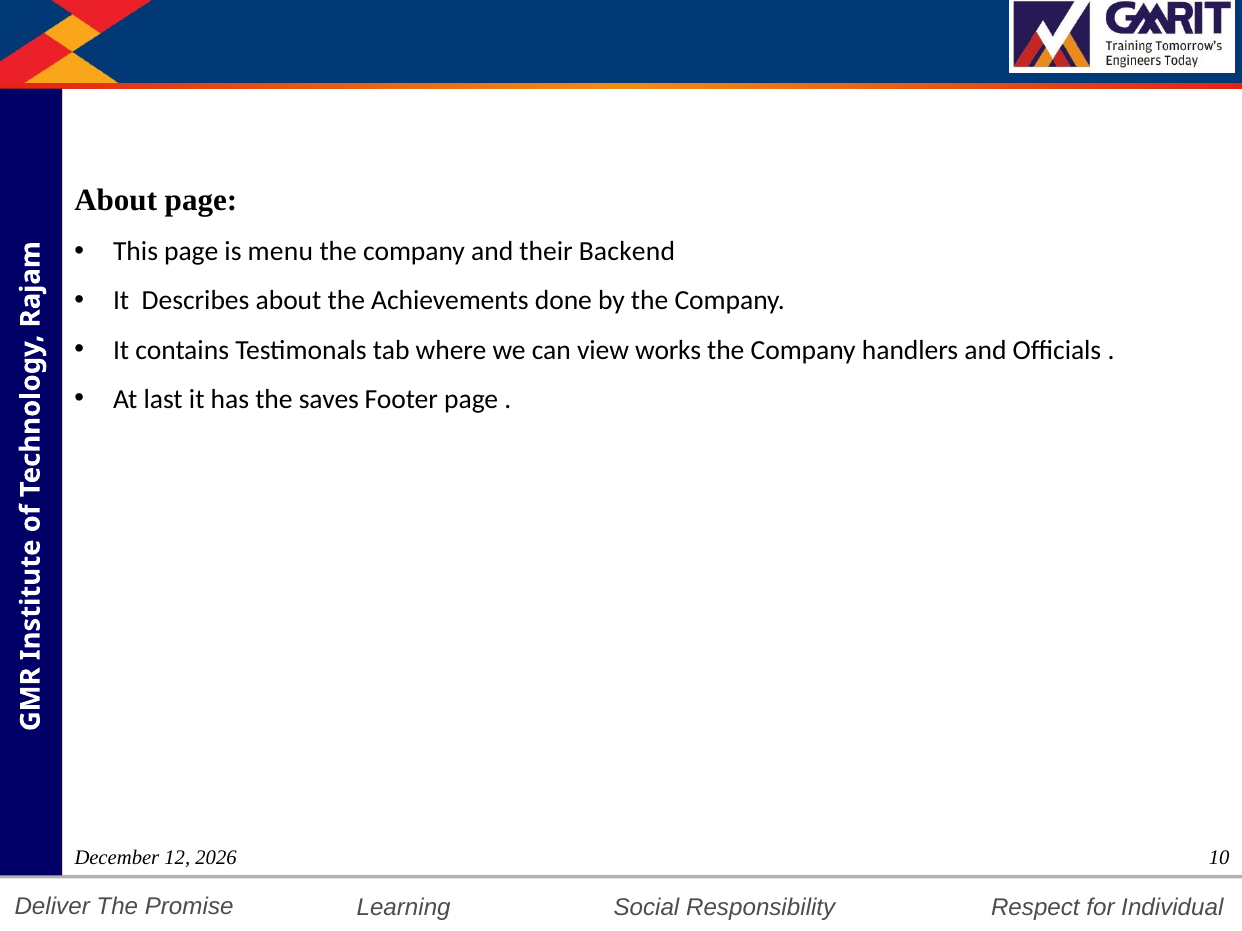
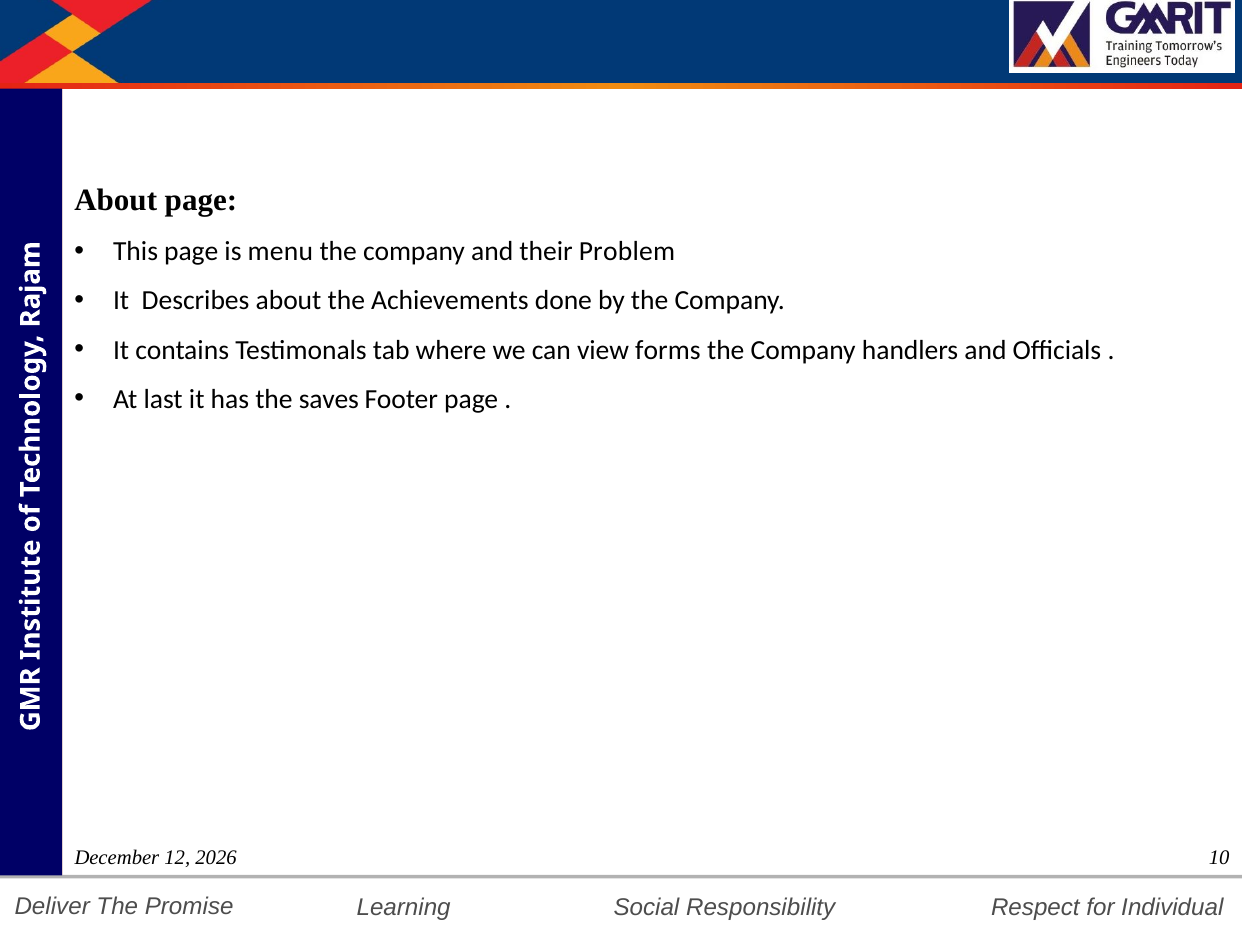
Backend: Backend -> Problem (627, 252)
works: works -> forms (668, 350)
